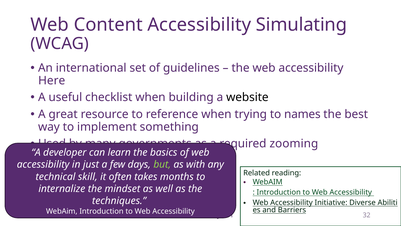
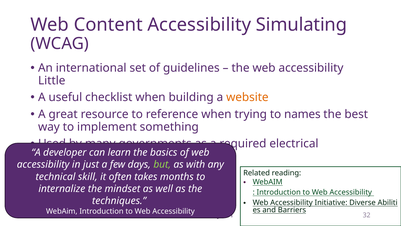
Here: Here -> Little (52, 80)
website colour: black -> orange (247, 97)
zooming: zooming -> electrical (294, 144)
